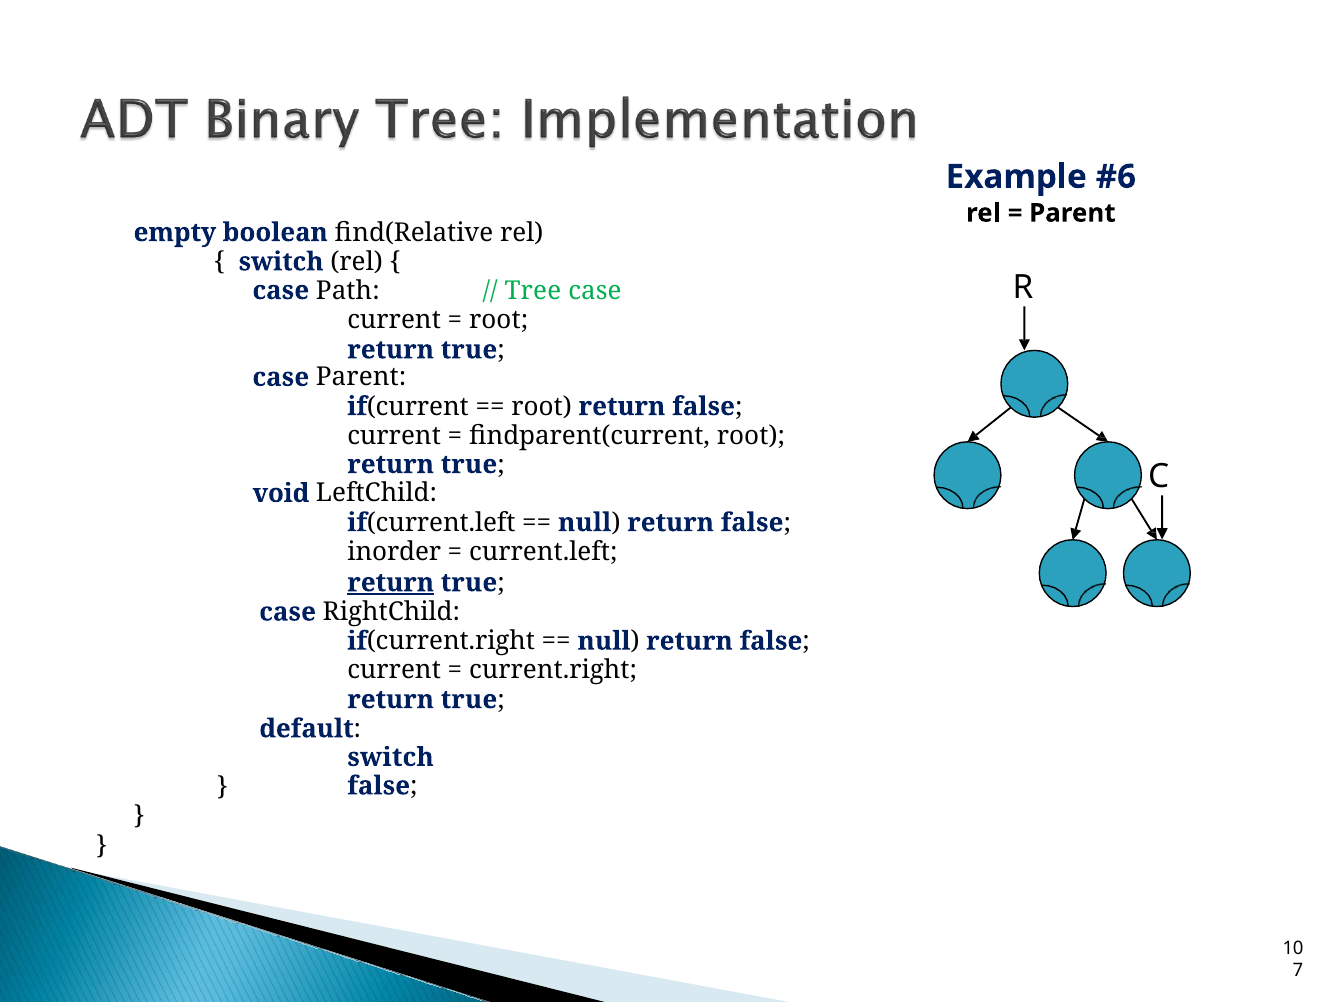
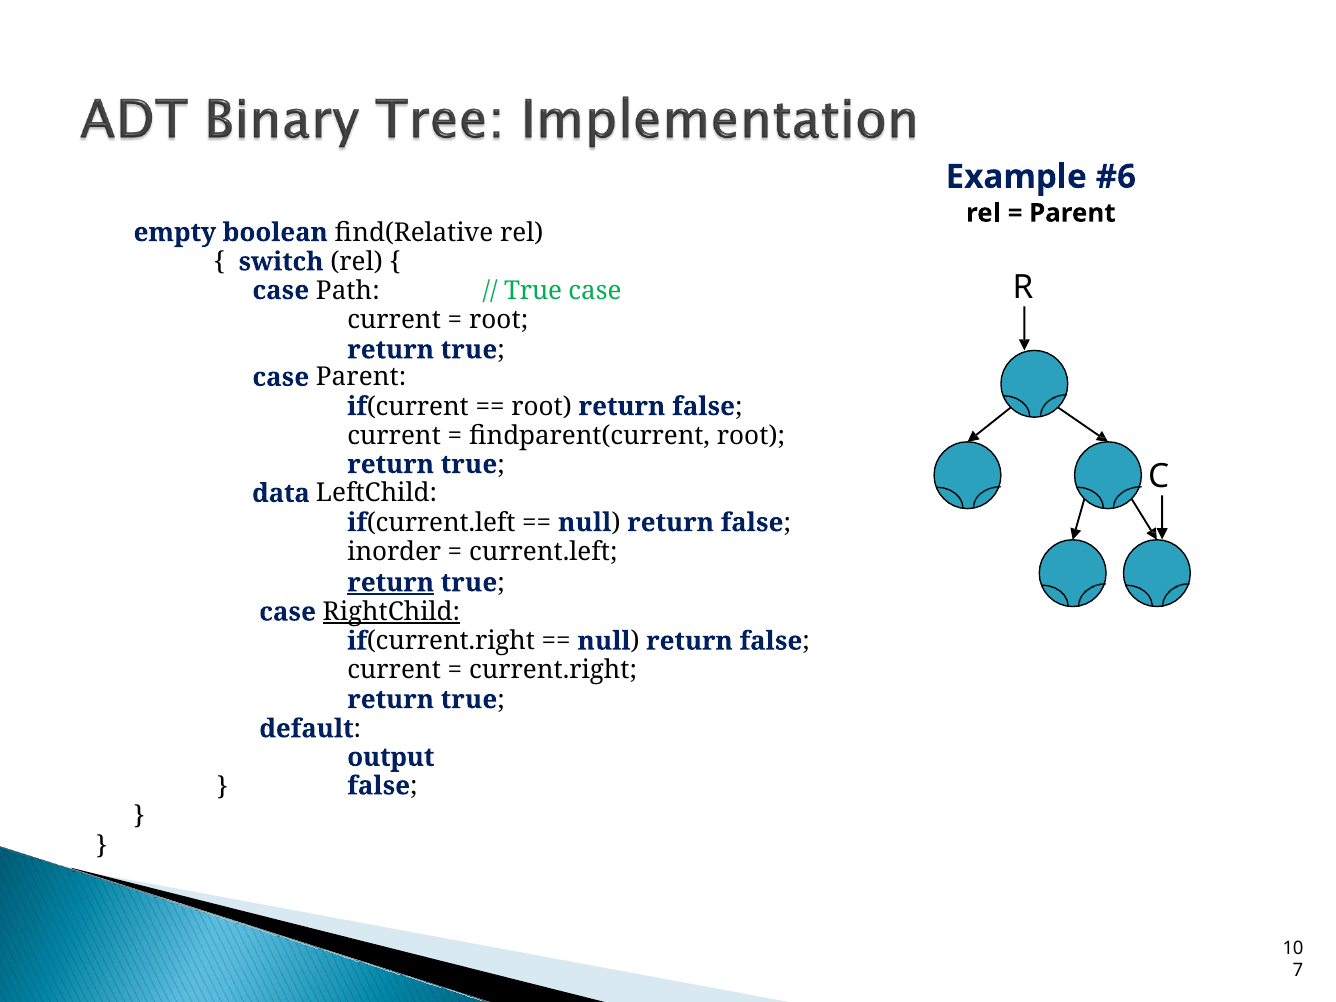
Tree: Tree -> True (533, 291)
void: void -> data (281, 493)
RightChild underline: none -> present (391, 612)
switch: switch -> output (391, 757)
